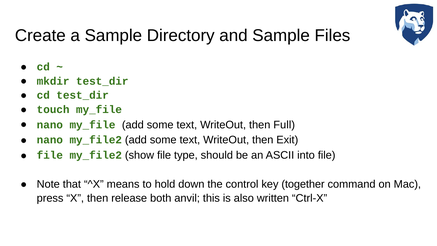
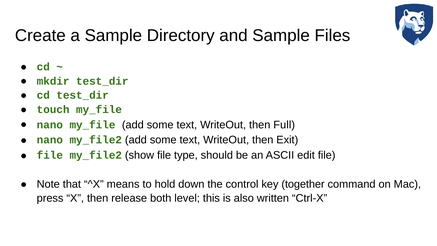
into: into -> edit (306, 155)
anvil: anvil -> level (187, 198)
